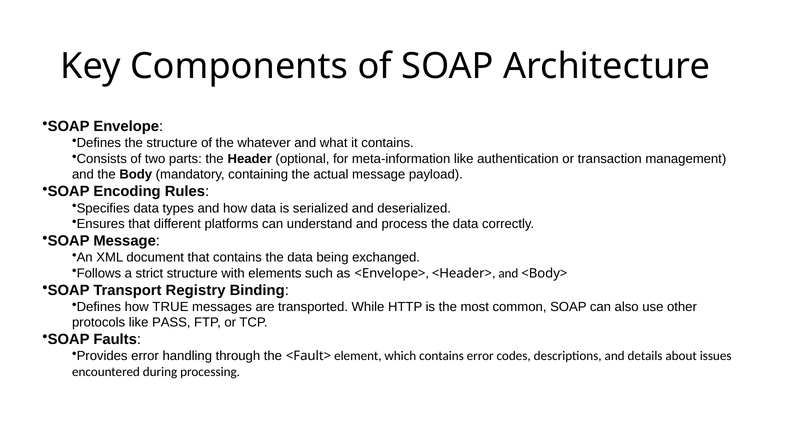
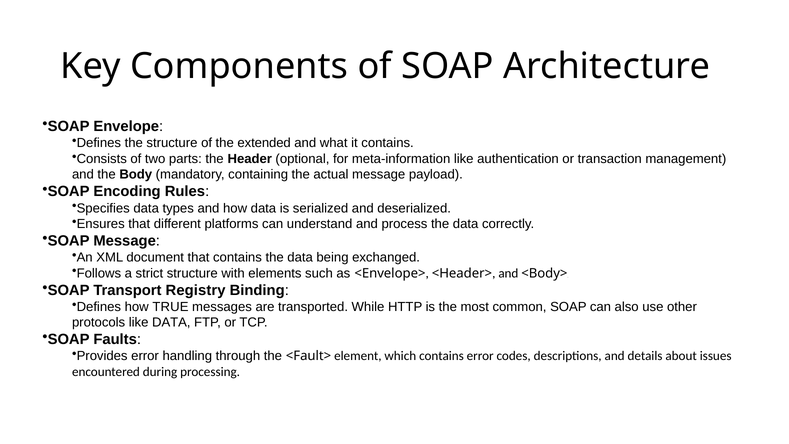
whatever: whatever -> extended (264, 143)
like PASS: PASS -> DATA (171, 322)
